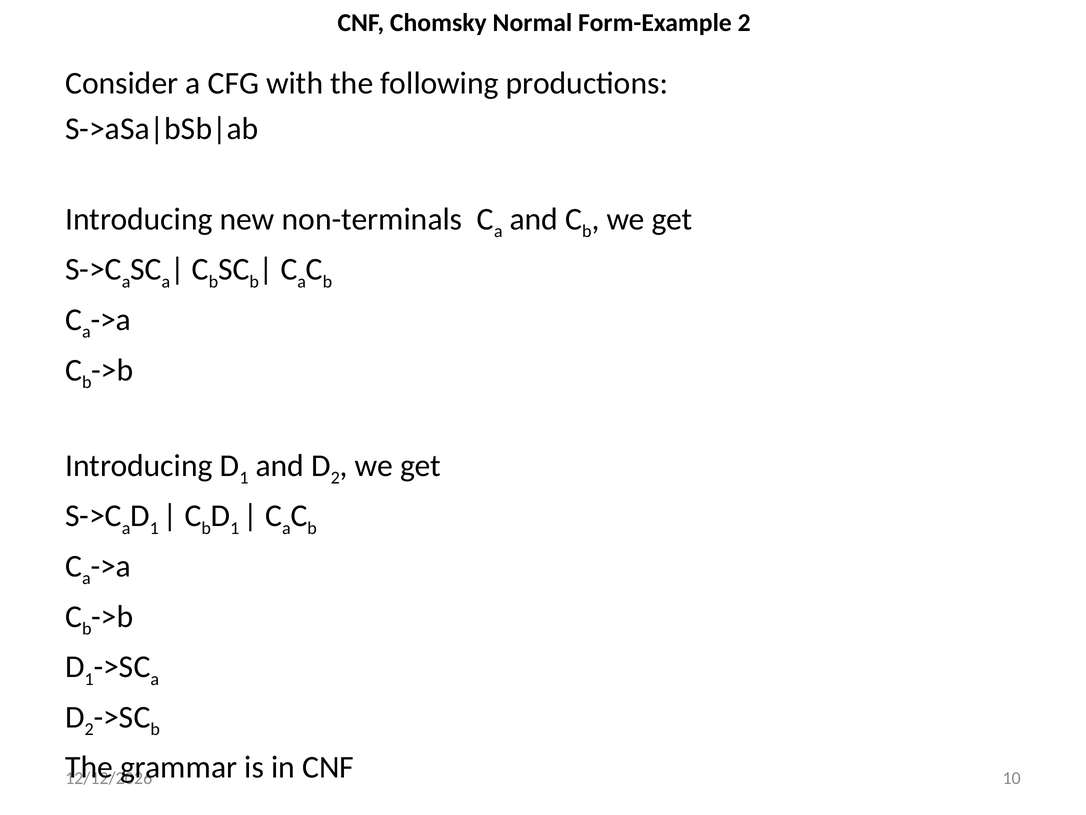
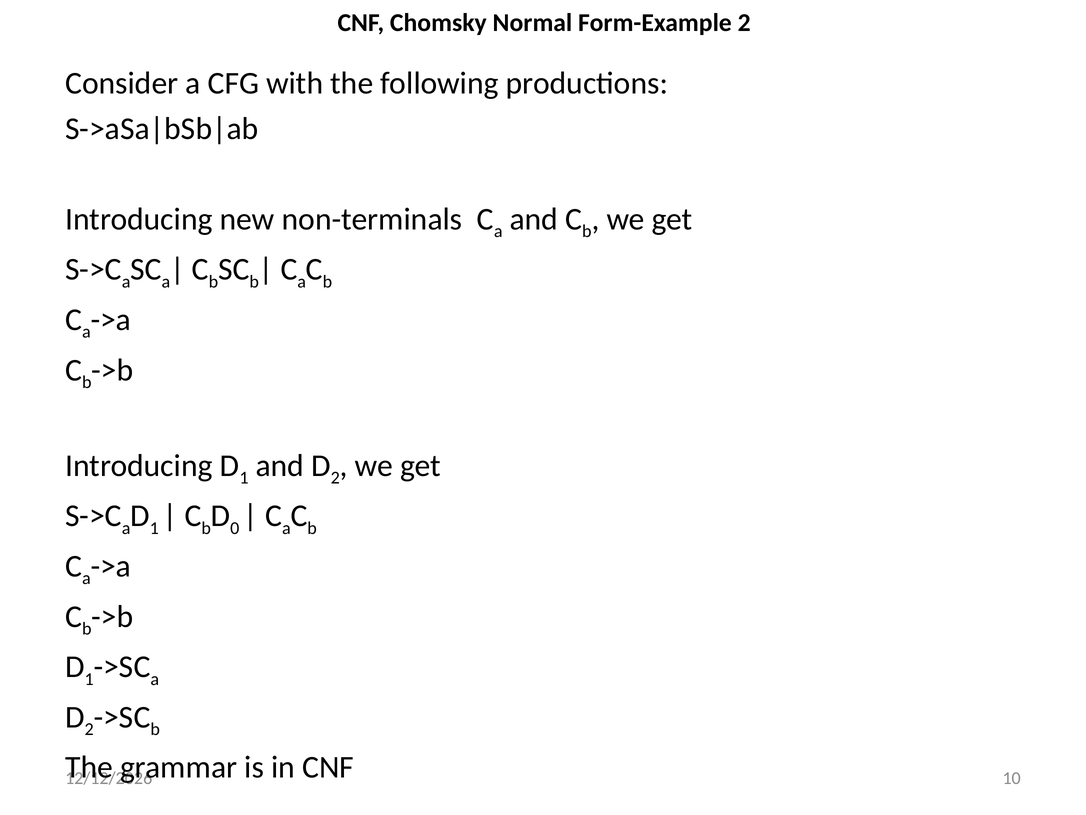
1: 1 -> 0 (235, 528)
